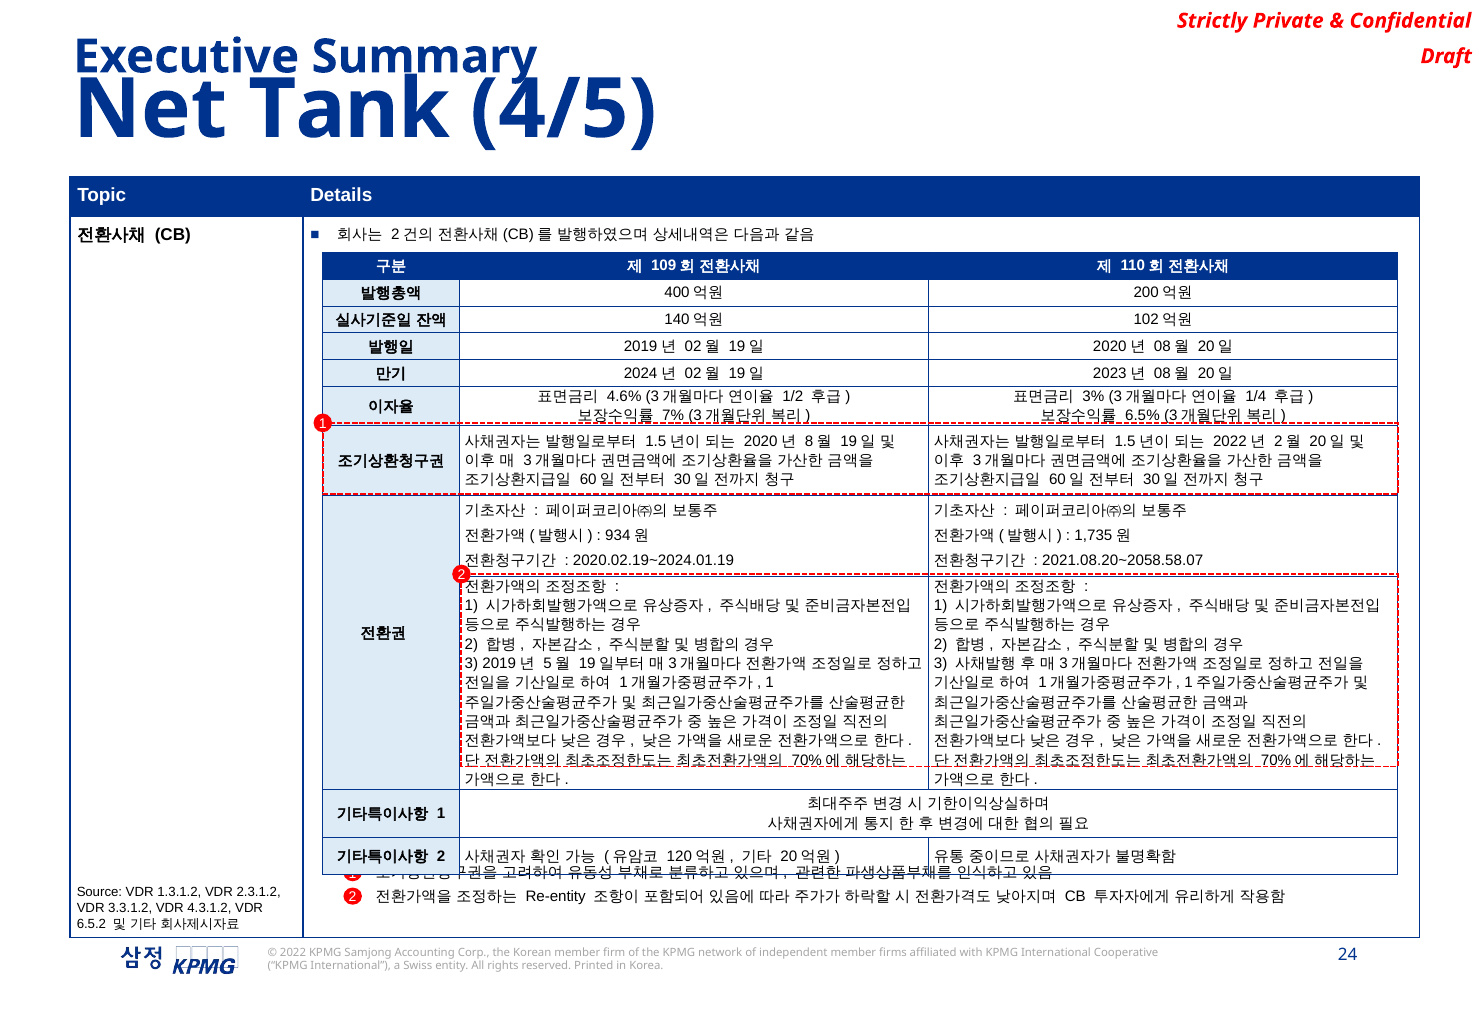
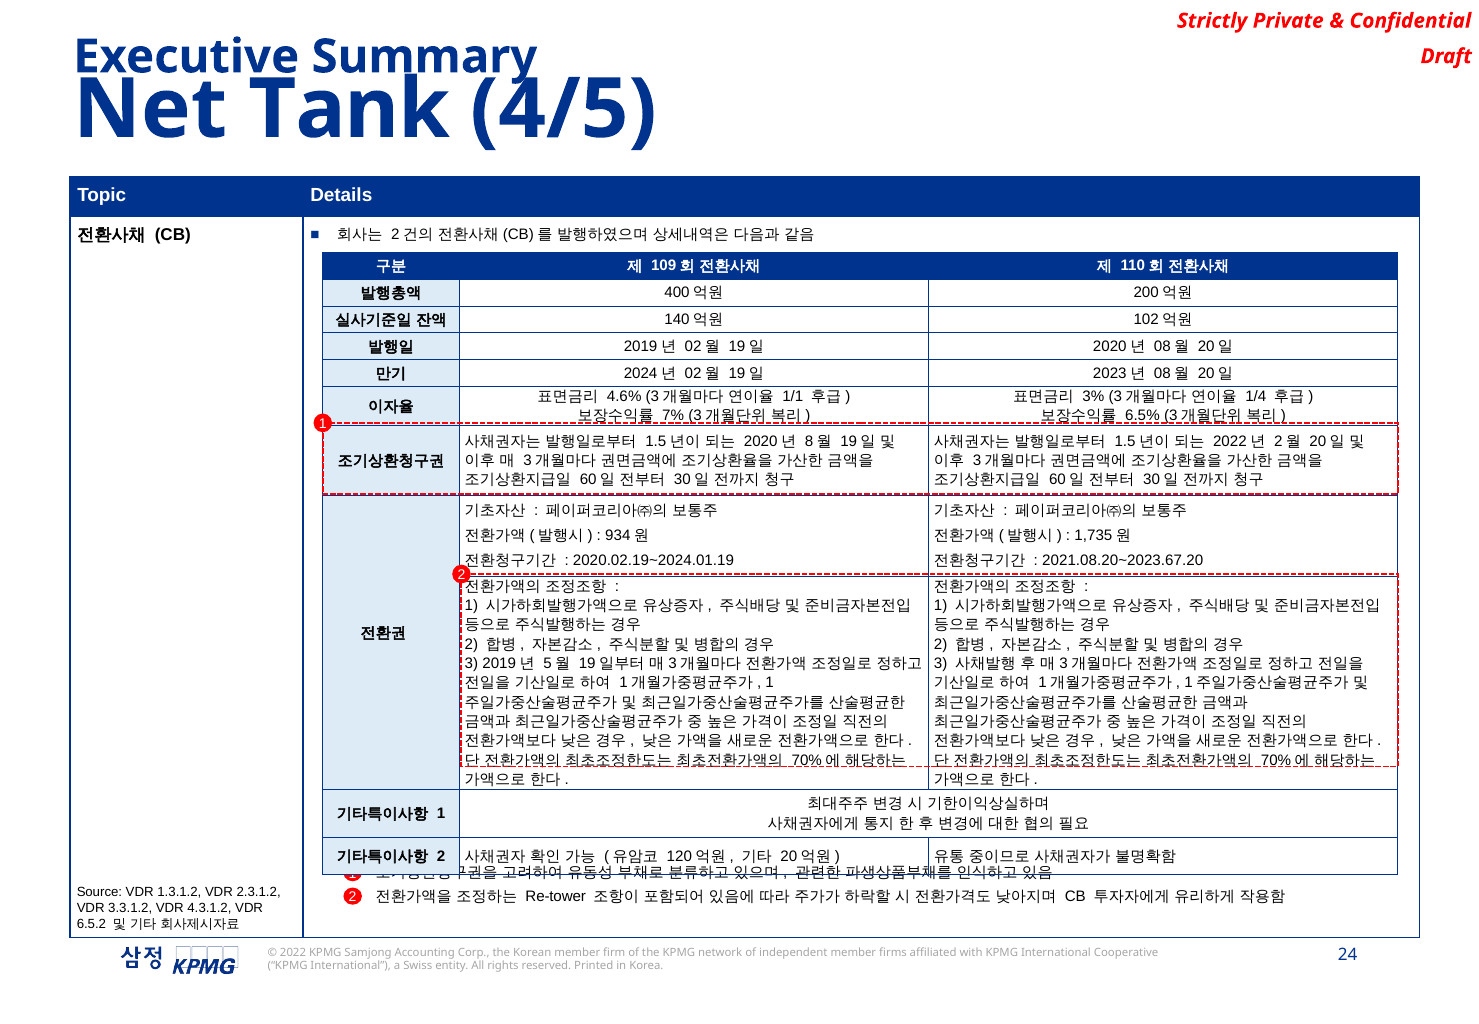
1/2: 1/2 -> 1/1 (793, 396)
2021.08.20~2058.58.07: 2021.08.20~2058.58.07 -> 2021.08.20~2023.67.20 (1123, 561)
Re-entity: Re-entity -> Re-tower (556, 896)
